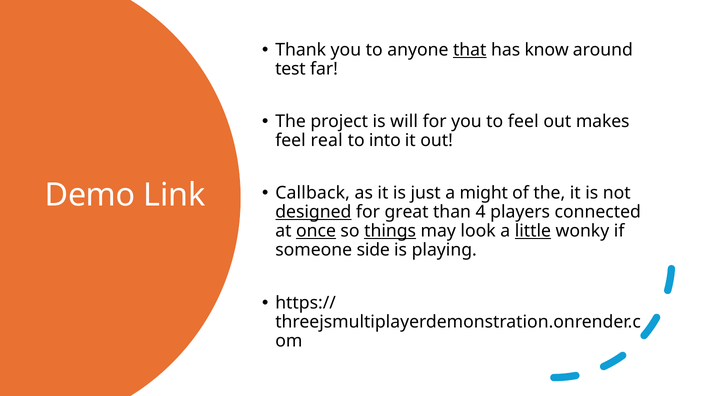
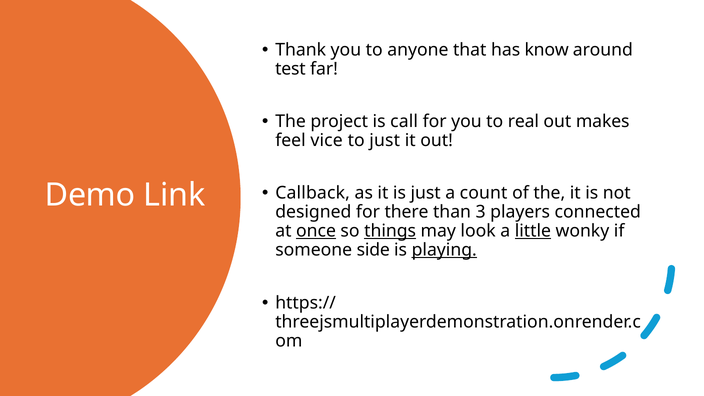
that underline: present -> none (470, 50)
will: will -> call (404, 121)
to feel: feel -> real (523, 121)
real: real -> vice (327, 140)
to into: into -> just (385, 140)
might: might -> count (484, 193)
designed underline: present -> none (313, 212)
great: great -> there (407, 212)
4: 4 -> 3 (481, 212)
playing underline: none -> present (444, 250)
